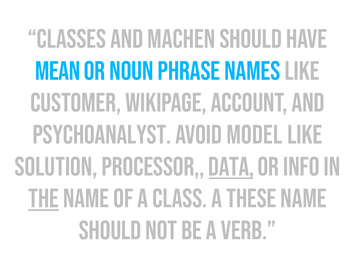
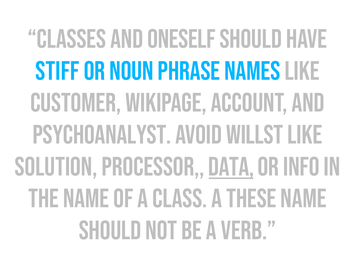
machen: machen -> oneself (181, 39)
mean: mean -> stiff (57, 71)
model: model -> willst (255, 135)
the underline: present -> none (44, 199)
